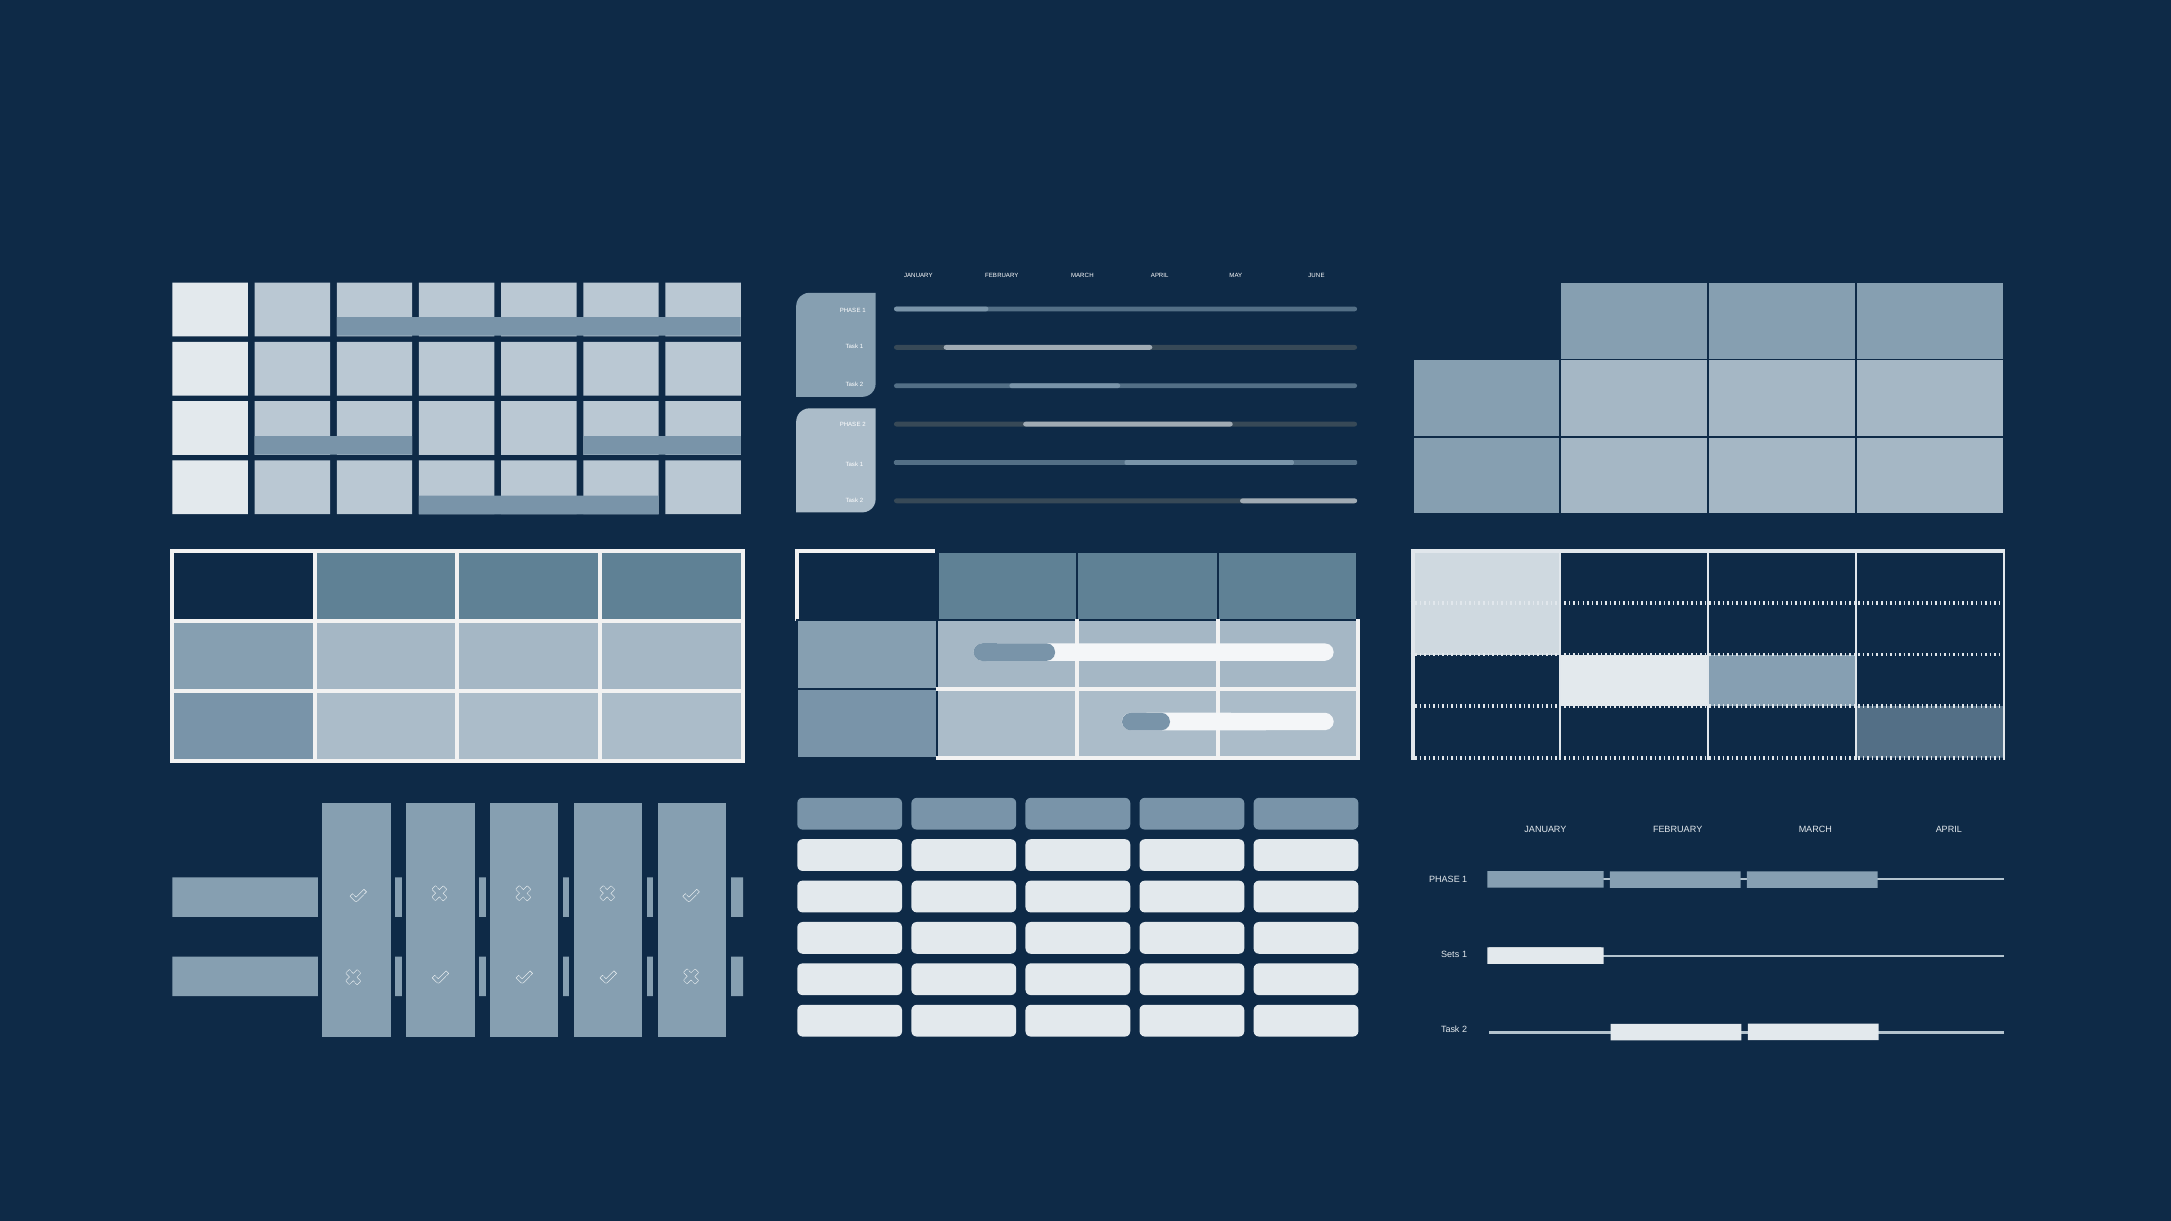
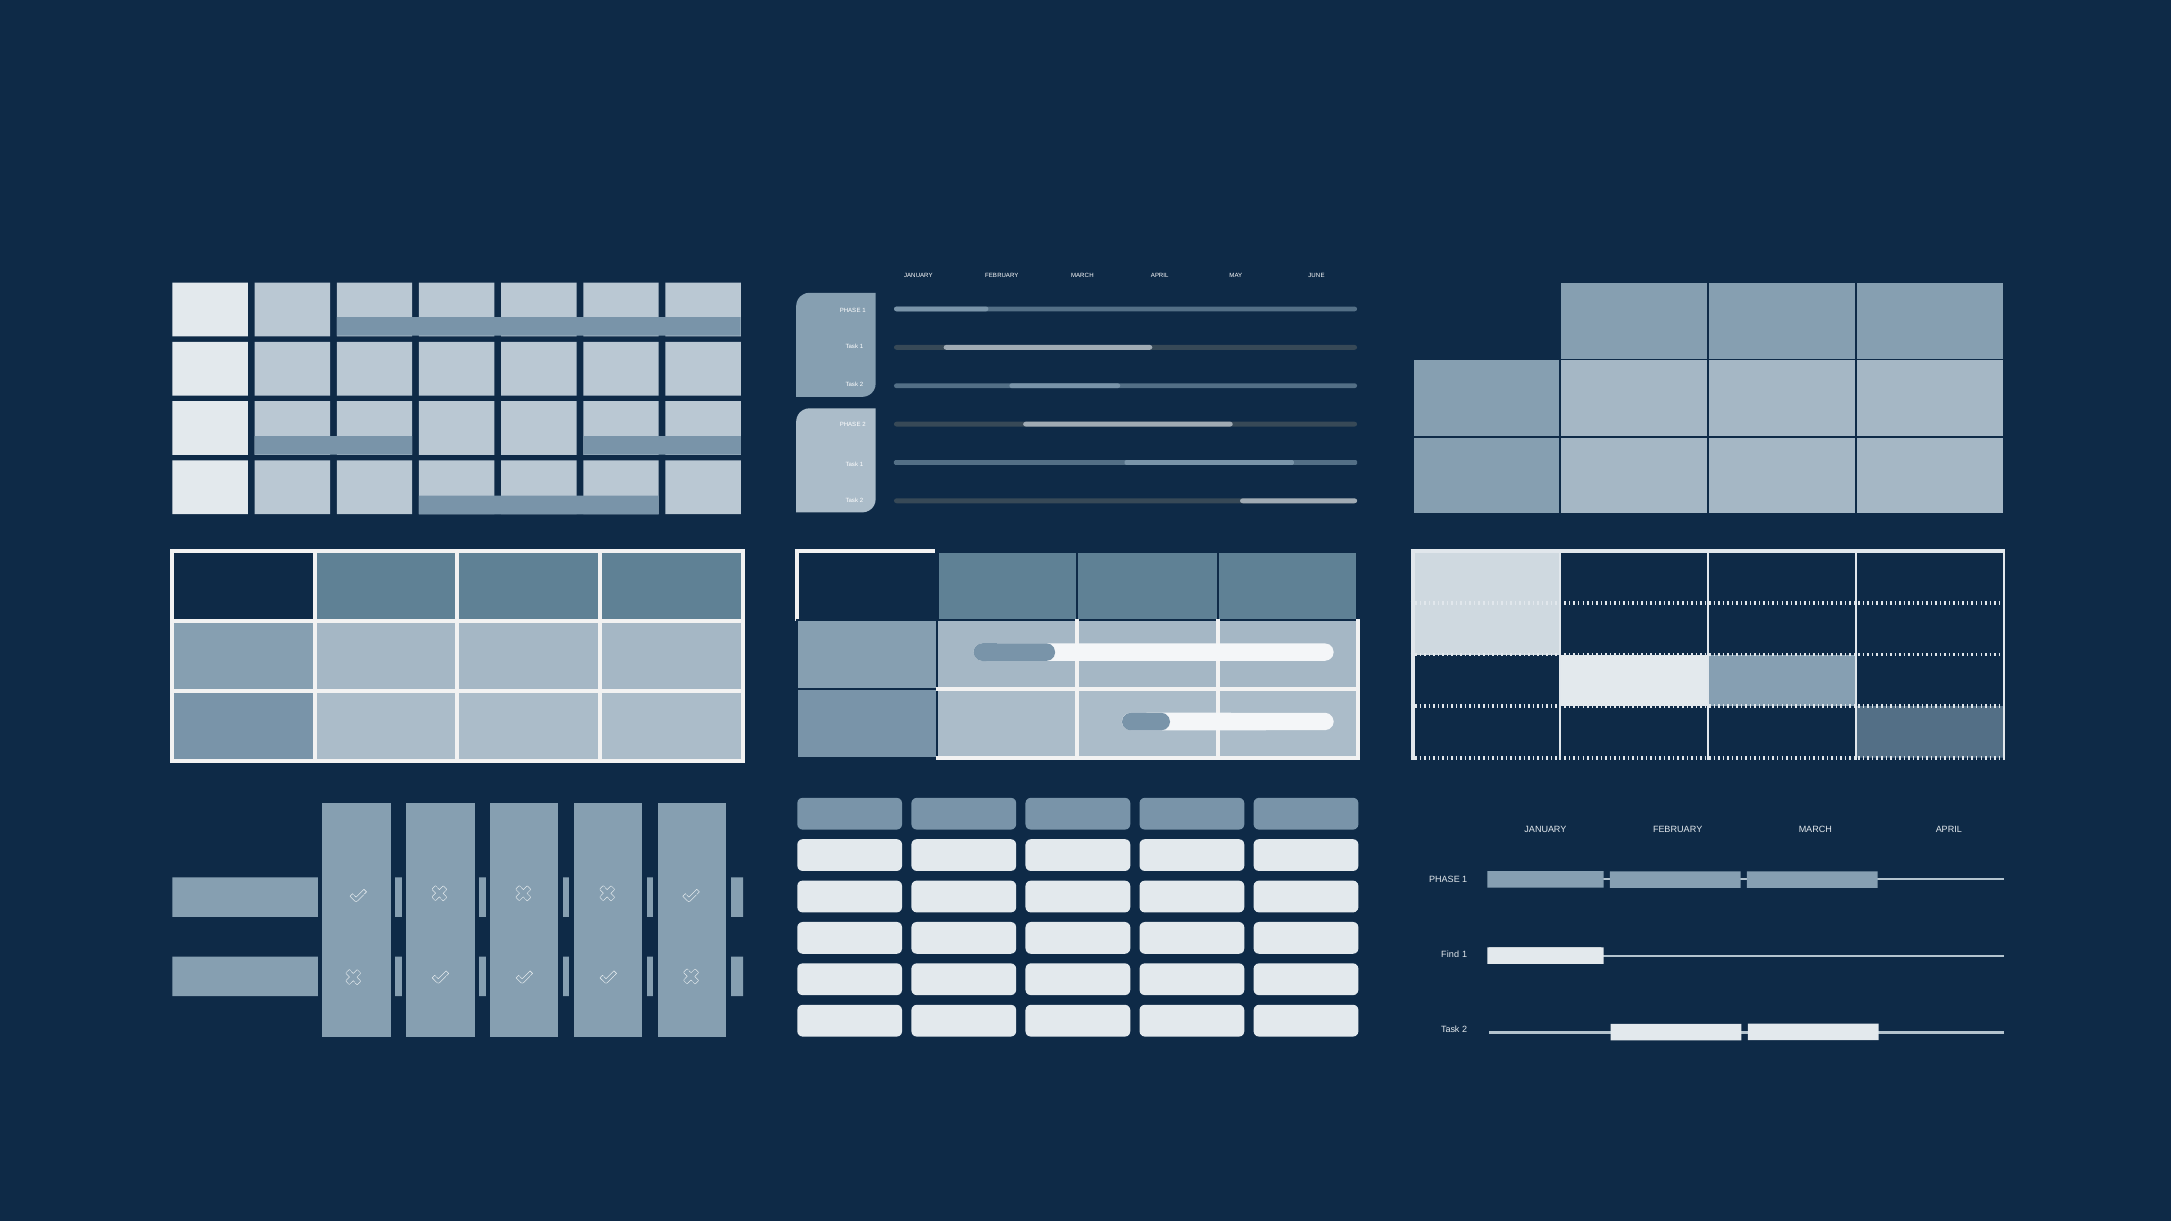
Sets: Sets -> Find (1450, 955)
